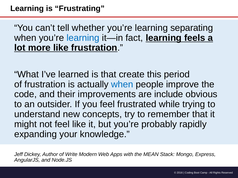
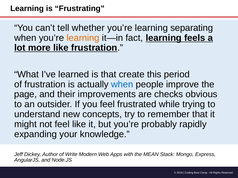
learning colour: blue -> orange (83, 38)
code: code -> page (26, 95)
include: include -> checks (169, 95)
